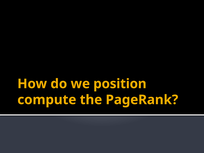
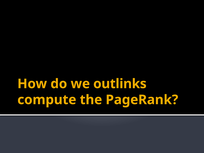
position: position -> outlinks (120, 84)
